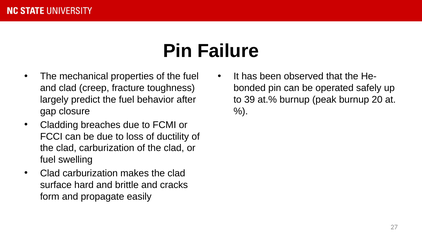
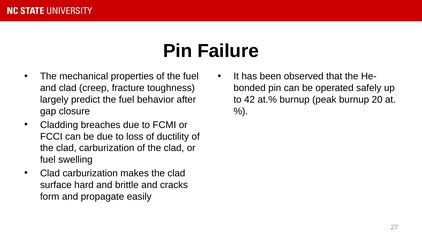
39: 39 -> 42 (250, 99)
